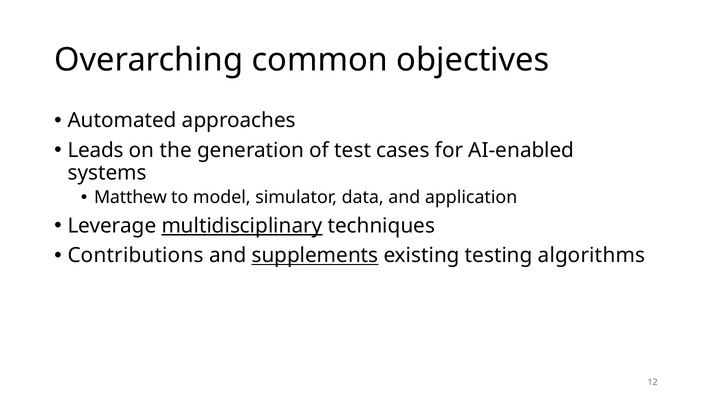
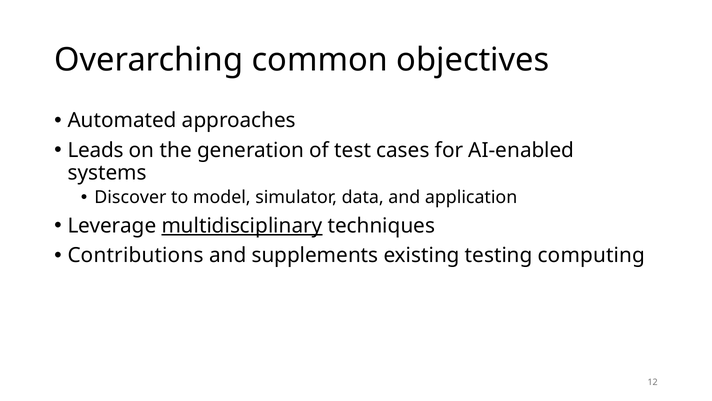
Matthew: Matthew -> Discover (130, 197)
supplements underline: present -> none (315, 255)
algorithms: algorithms -> computing (591, 255)
